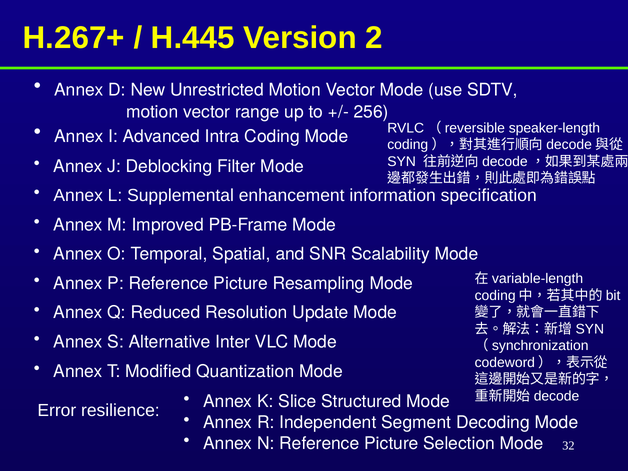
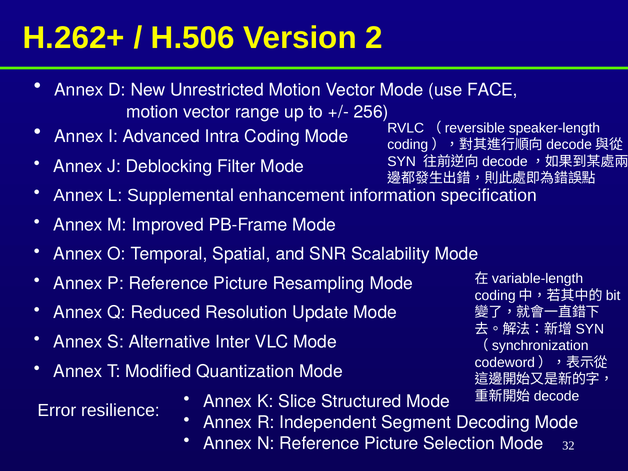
H.267+: H.267+ -> H.262+ (74, 38)
H.445: H.445 -> H.506 (193, 38)
SDTV: SDTV -> FACE (492, 90)
